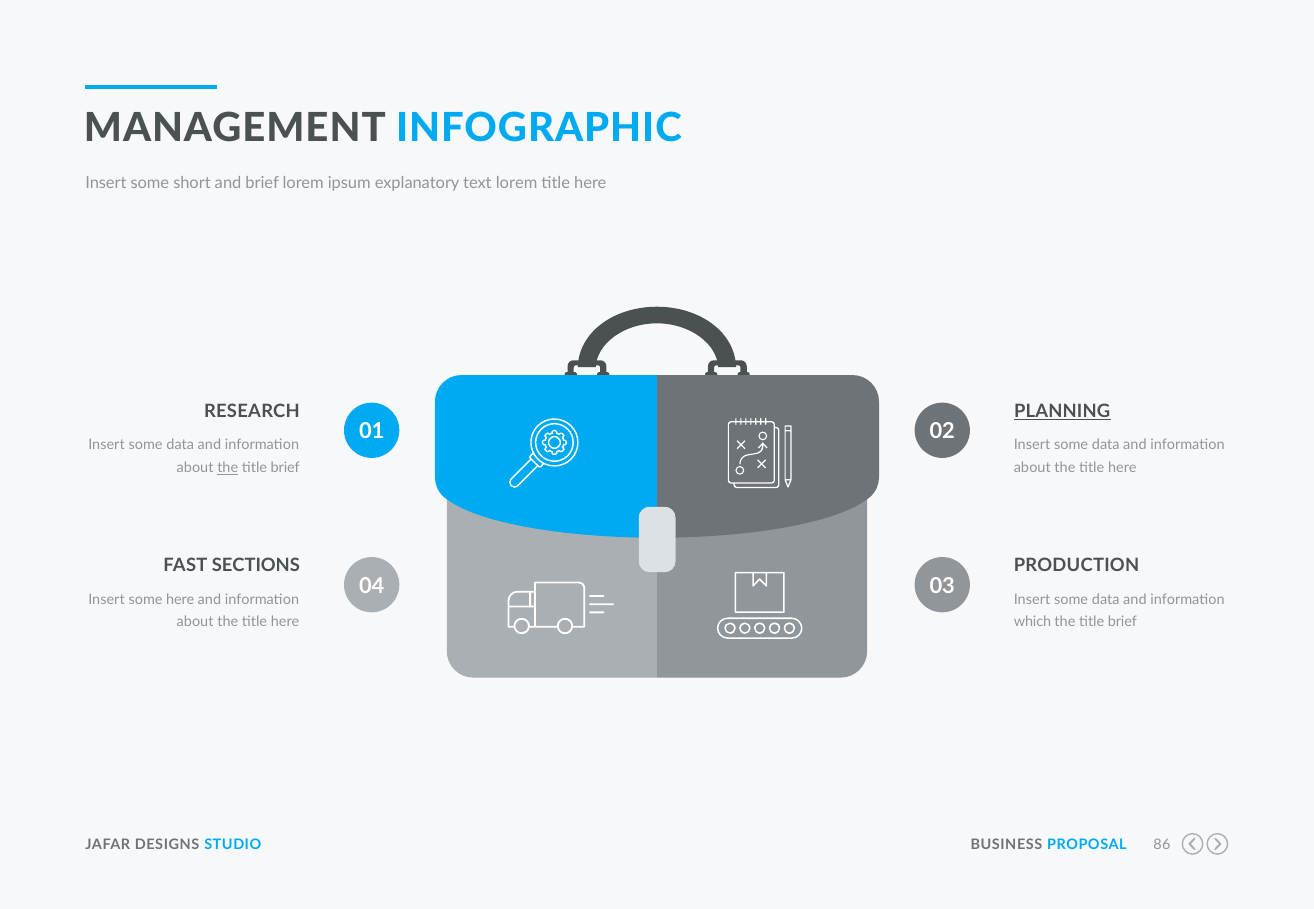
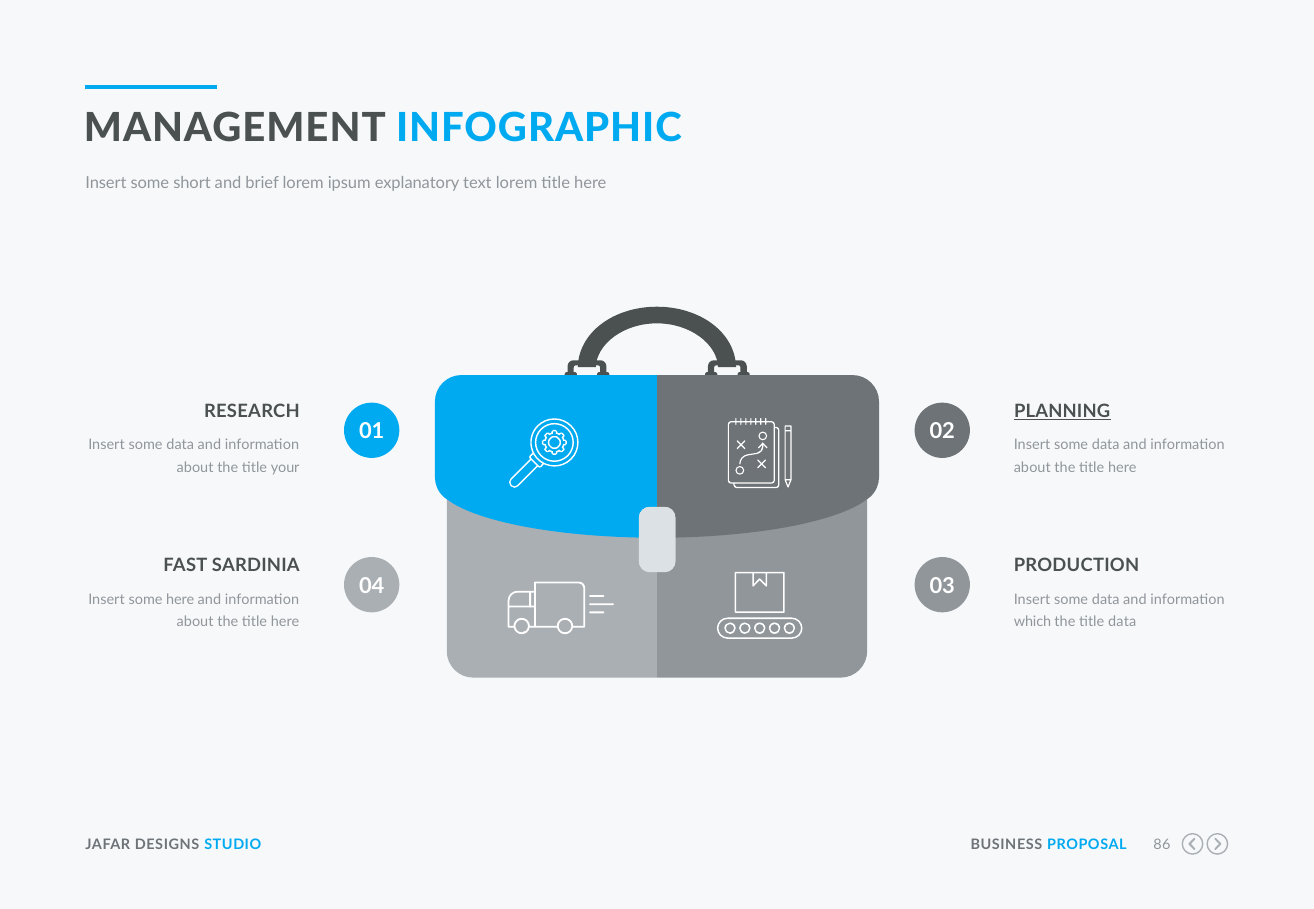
the underline: present -> none (228, 468)
brief: brief -> your (285, 468)
SECTIONS: SECTIONS -> SARDINIA (256, 566)
brief: brief -> data (1122, 623)
